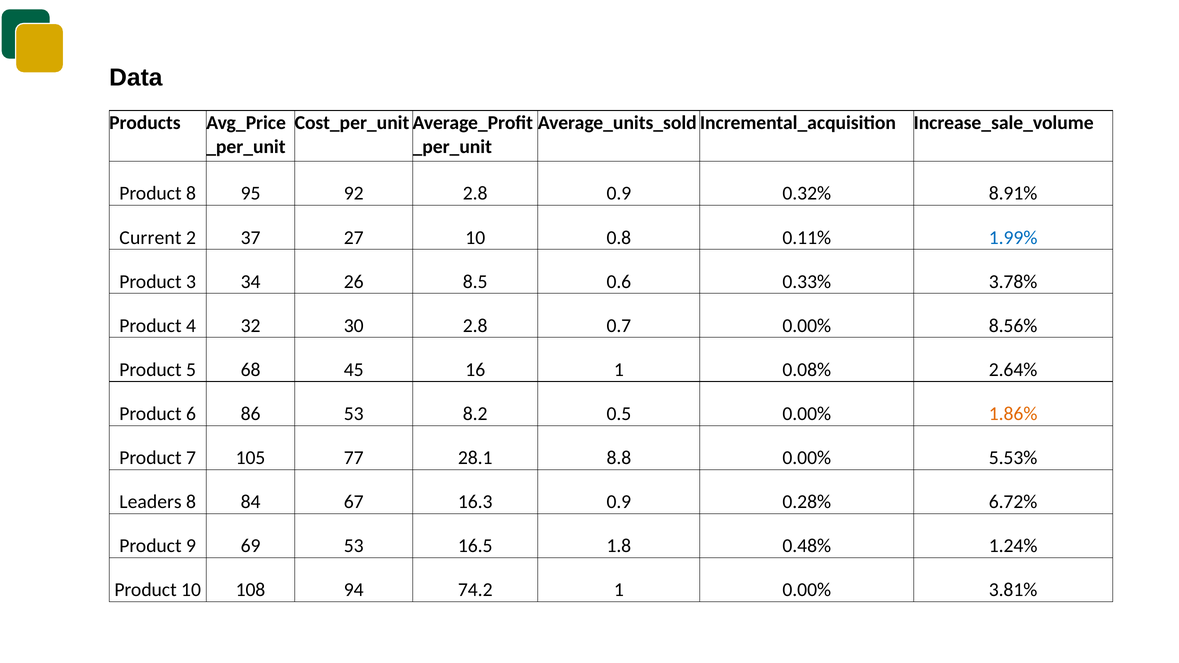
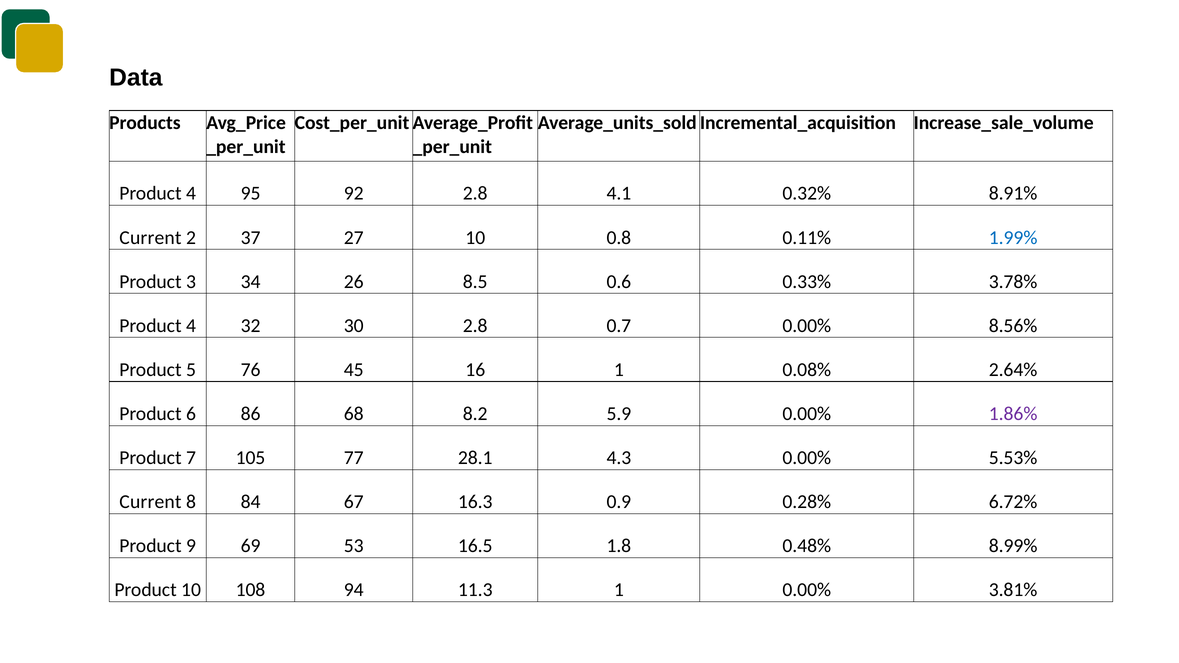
8: 8 -> 4 (191, 194)
2.8 0.9: 0.9 -> 4.1 (619, 194)
68: 68 -> 76 (251, 370)
86 53: 53 -> 68 (354, 414)
0.5: 0.5 -> 5.9 (619, 414)
1.86% colour: orange -> purple (1013, 414)
8.8: 8.8 -> 4.3 (619, 458)
Leaders: Leaders -> Current (150, 502)
1.24%: 1.24% -> 8.99% (1013, 546)
74.2: 74.2 -> 11.3 (475, 590)
